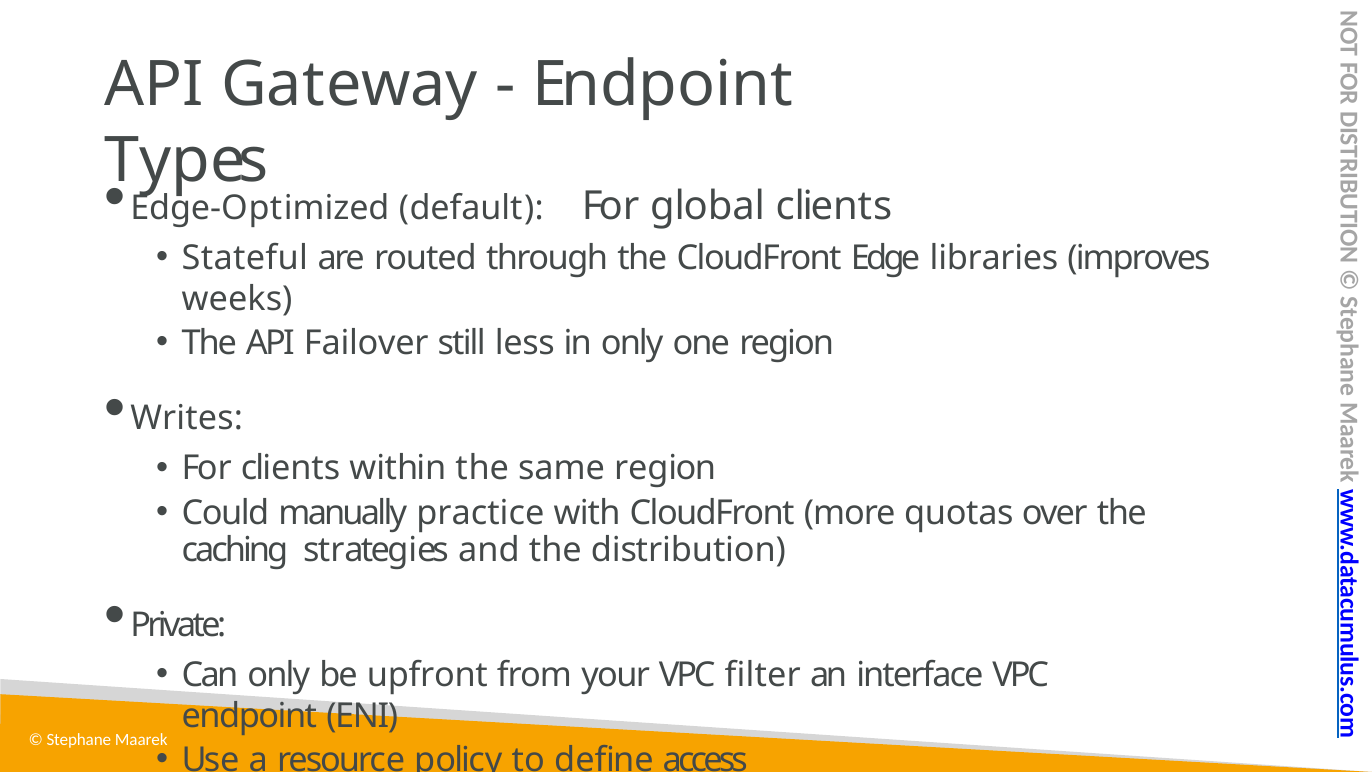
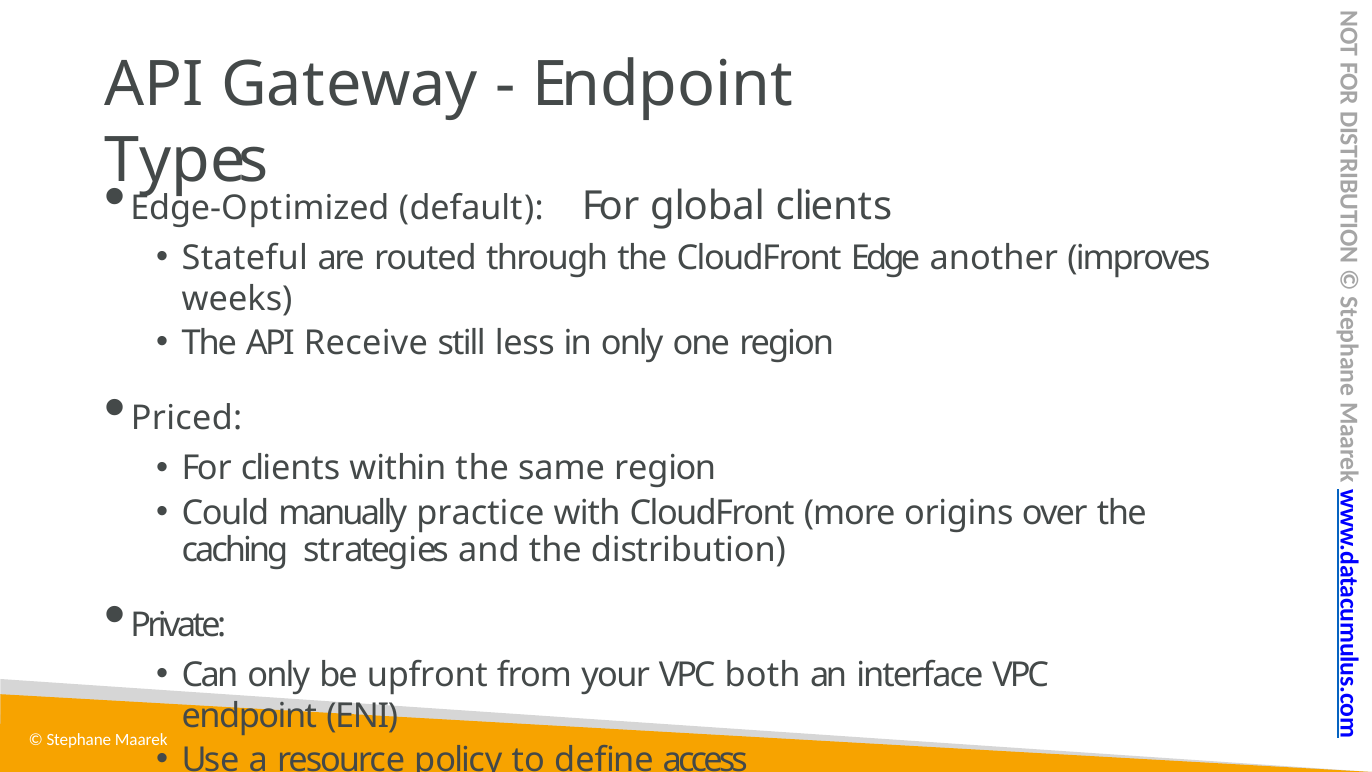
libraries: libraries -> another (994, 258)
Failover: Failover -> Receive (366, 343)
Writes: Writes -> Priced (187, 418)
quotas: quotas -> origins (959, 513)
filter: filter -> both (763, 675)
